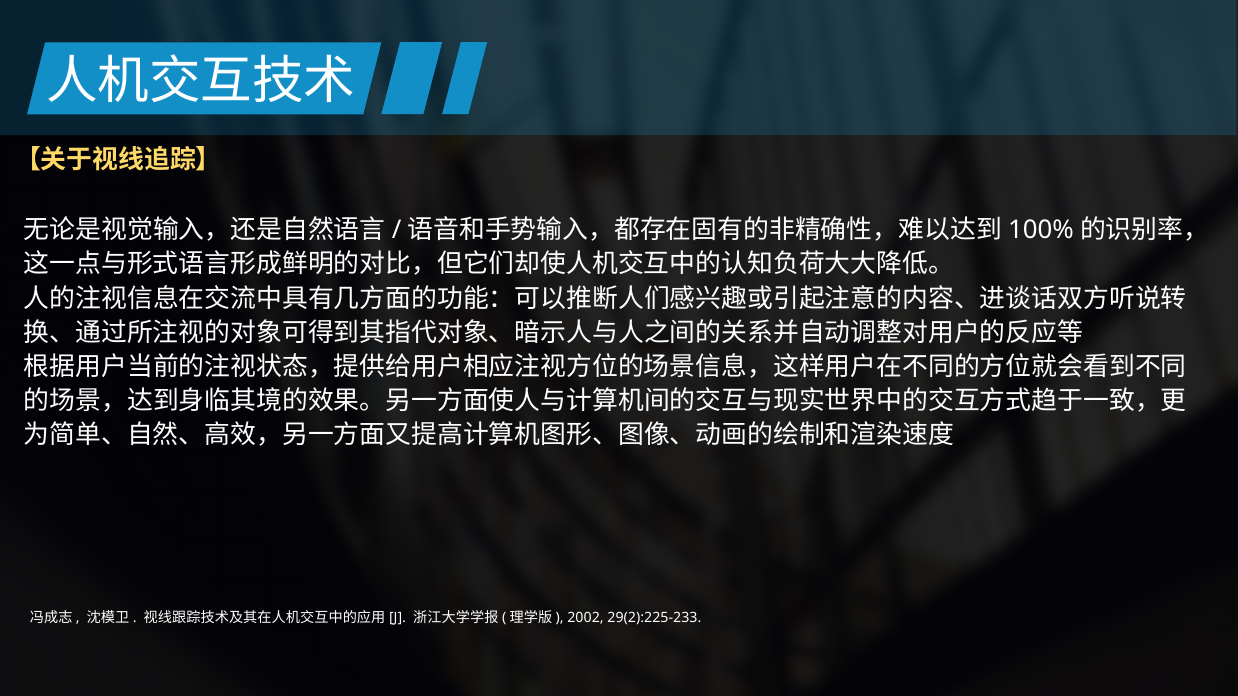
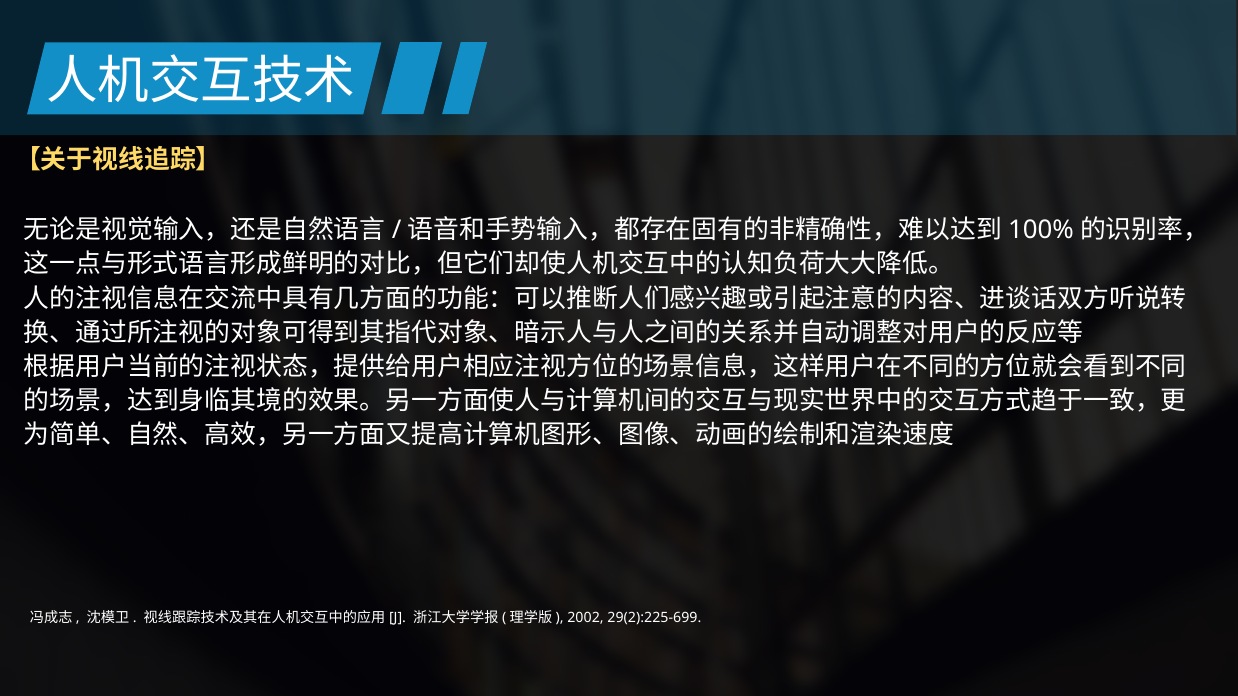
29(2):225-233: 29(2):225-233 -> 29(2):225-699 (654, 618)
